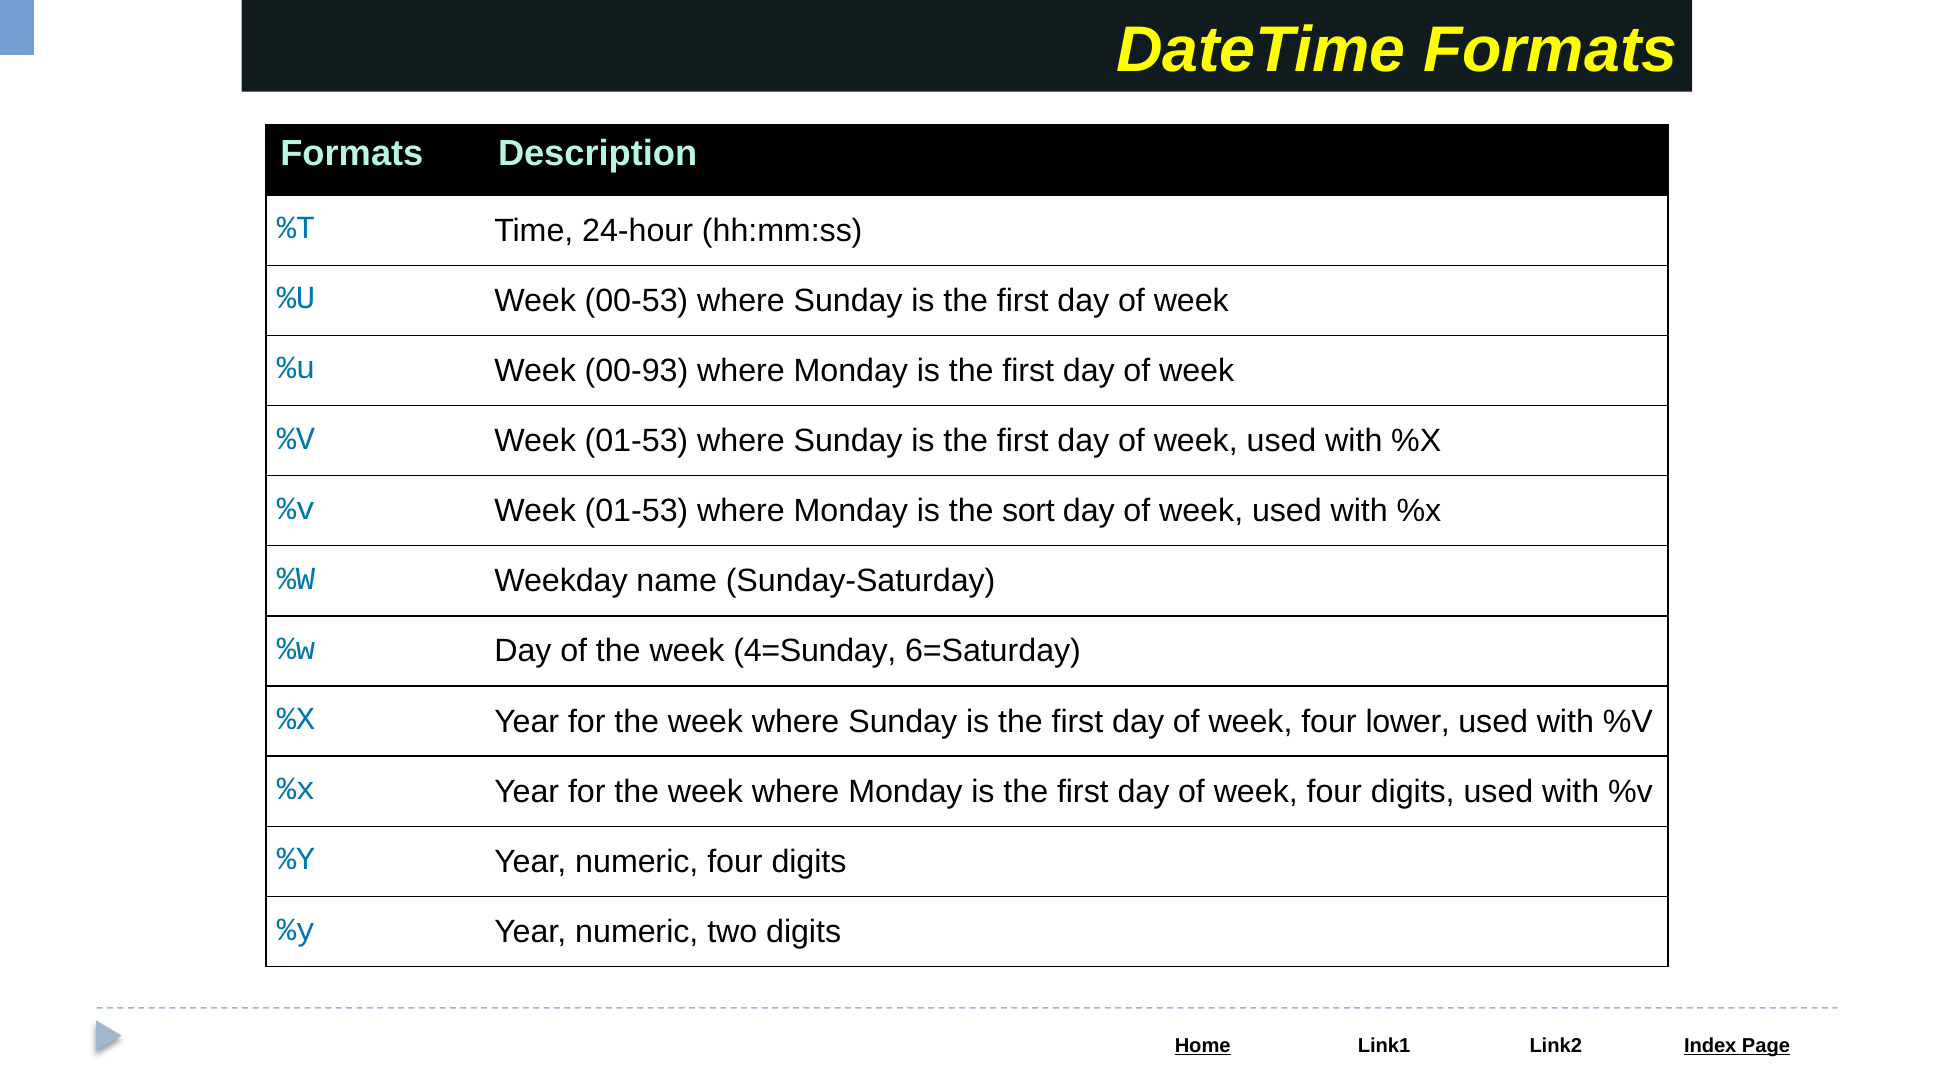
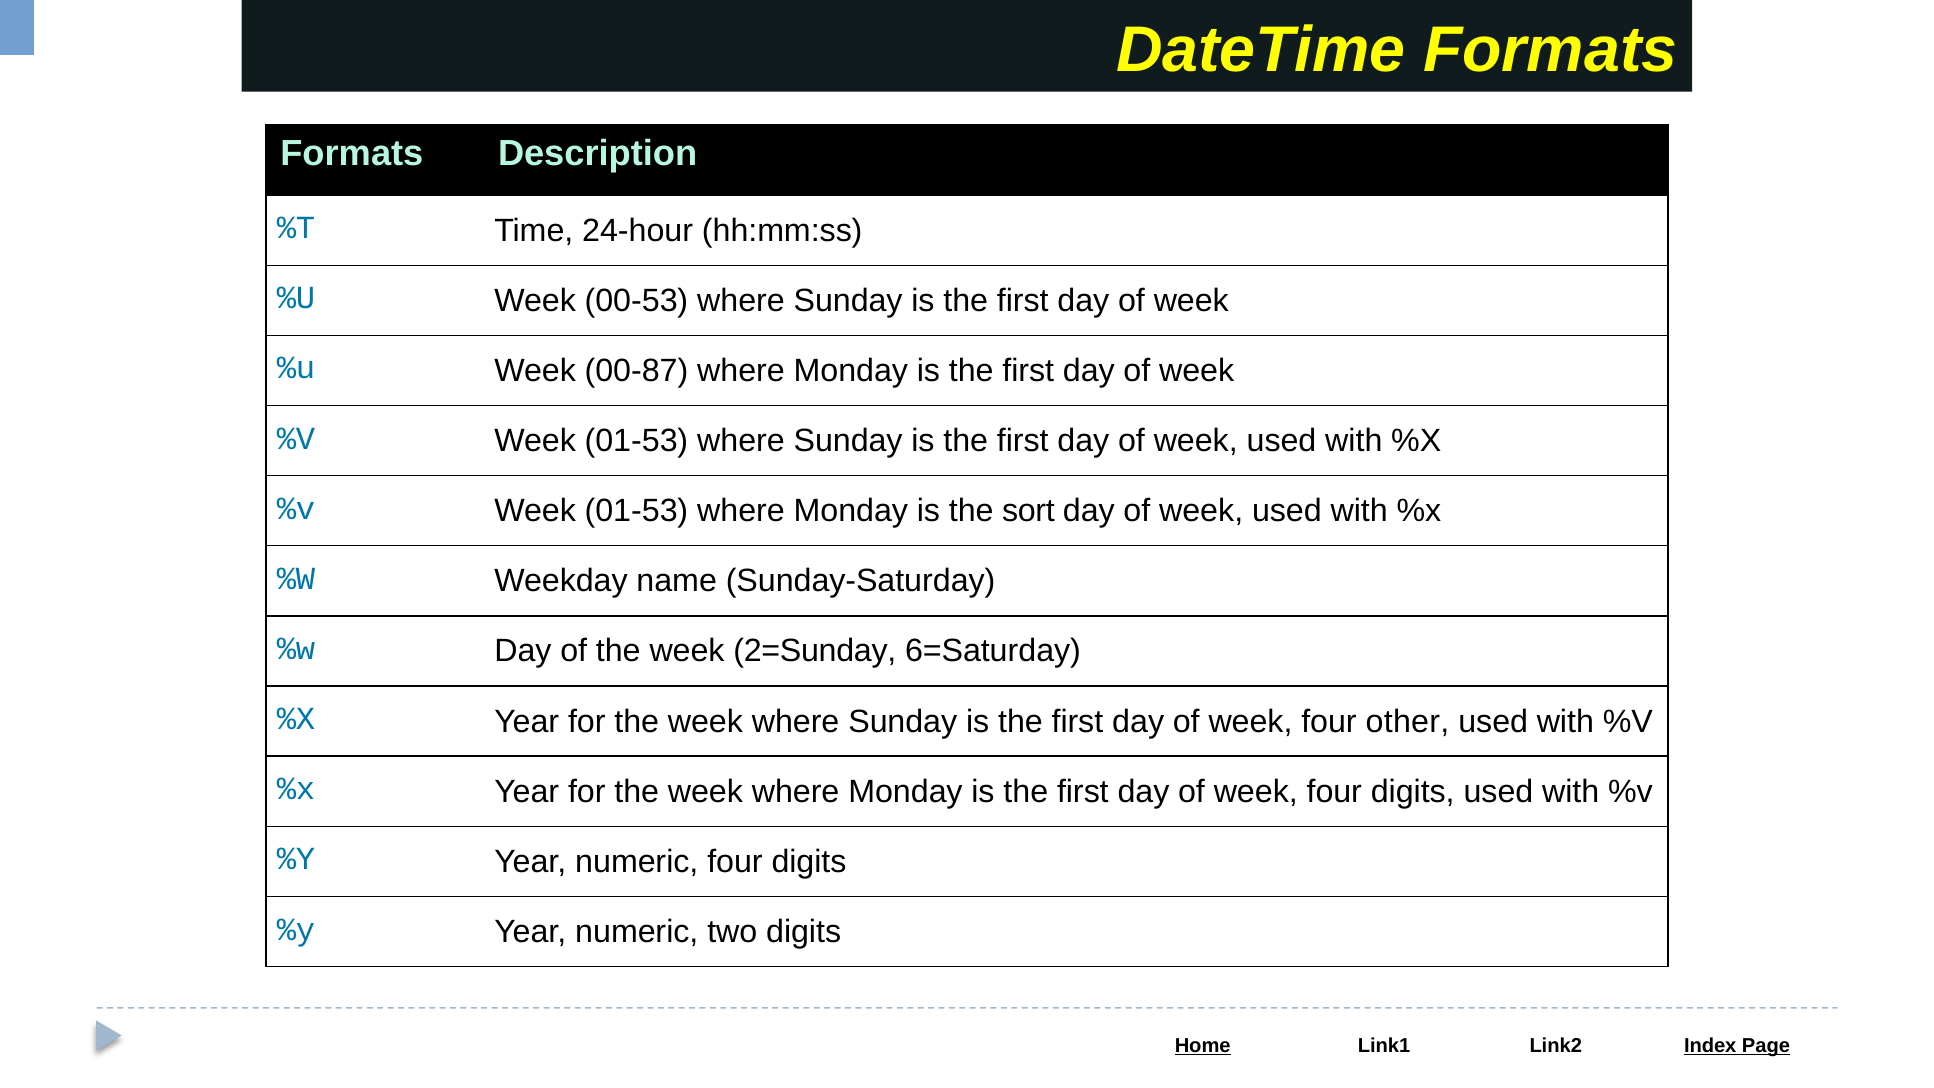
00-93: 00-93 -> 00-87 (636, 371)
4=Sunday: 4=Sunday -> 2=Sunday (815, 651)
lower: lower -> other (1407, 721)
